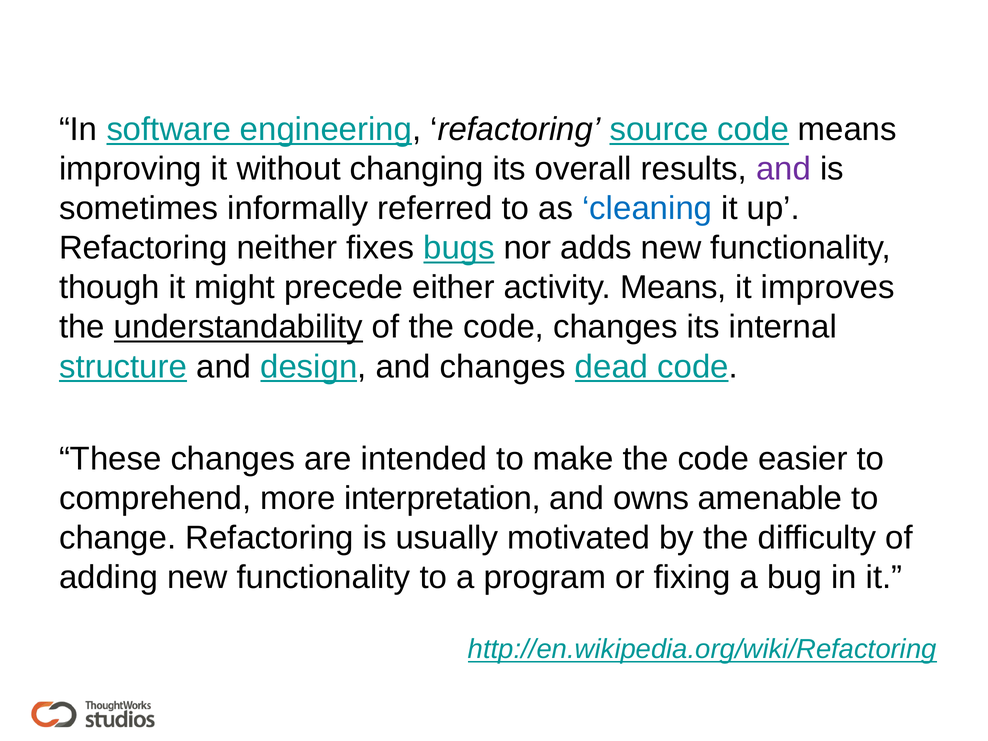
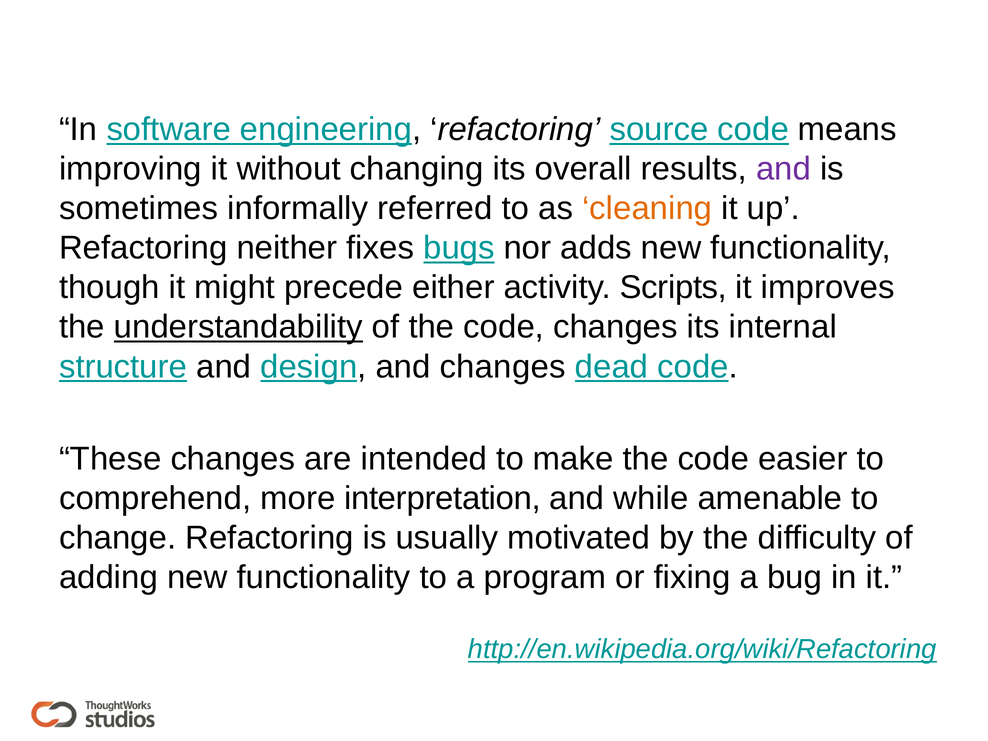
cleaning colour: blue -> orange (647, 209)
activity Means: Means -> Scripts (673, 288)
owns: owns -> while (651, 498)
